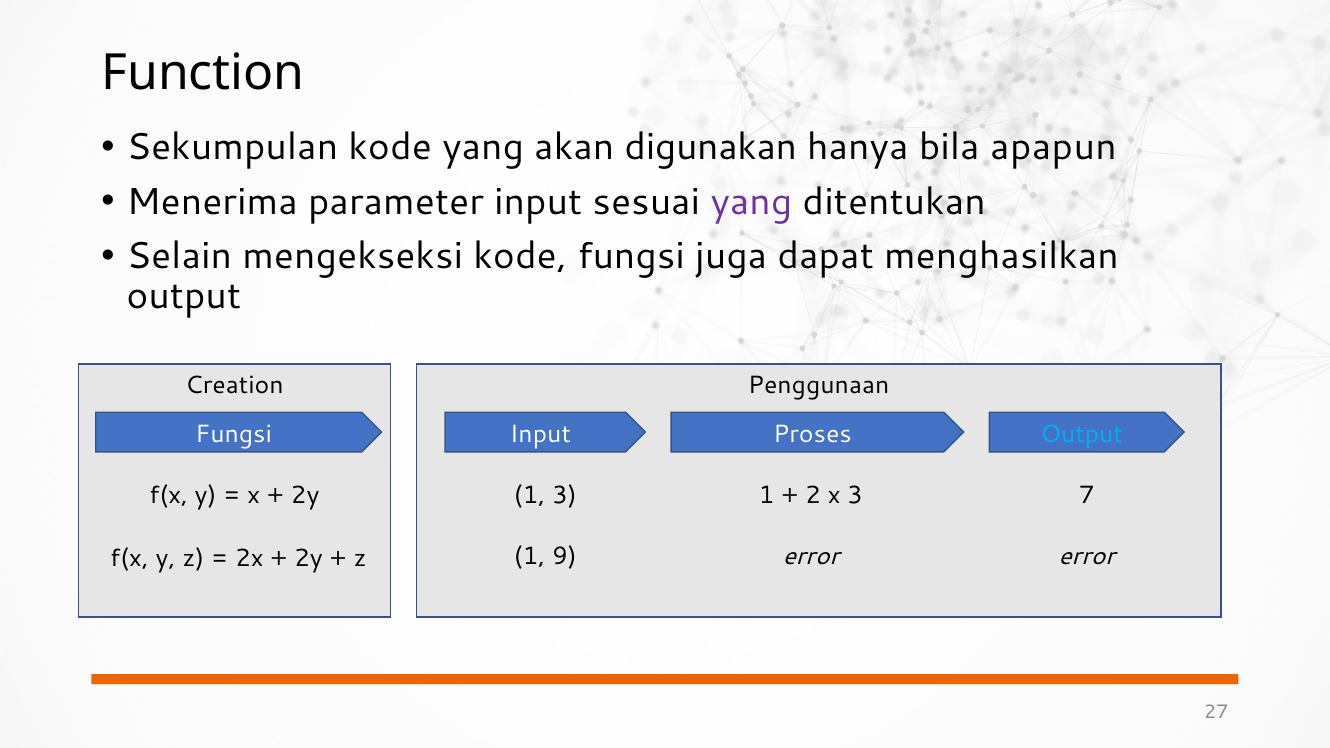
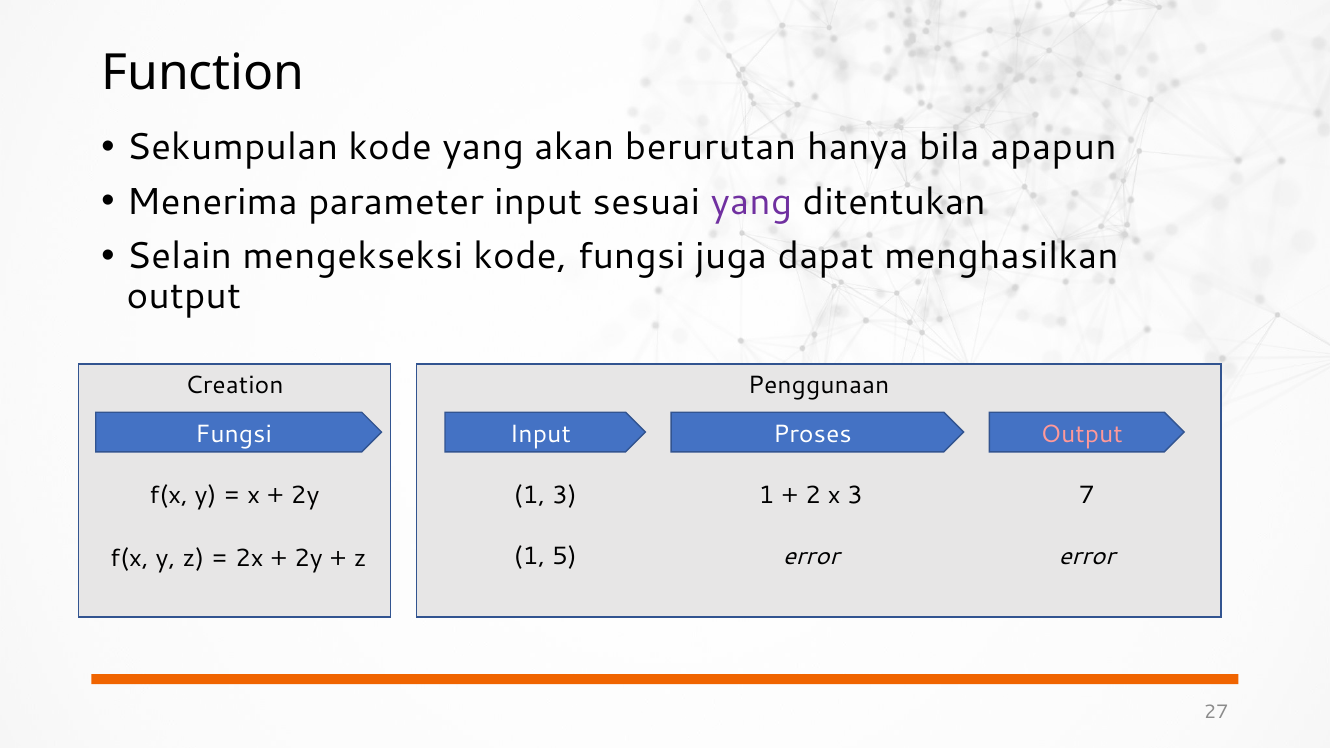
digunakan: digunakan -> berurutan (710, 147)
Output colour: light blue -> pink (1082, 434)
9: 9 -> 5 (565, 556)
